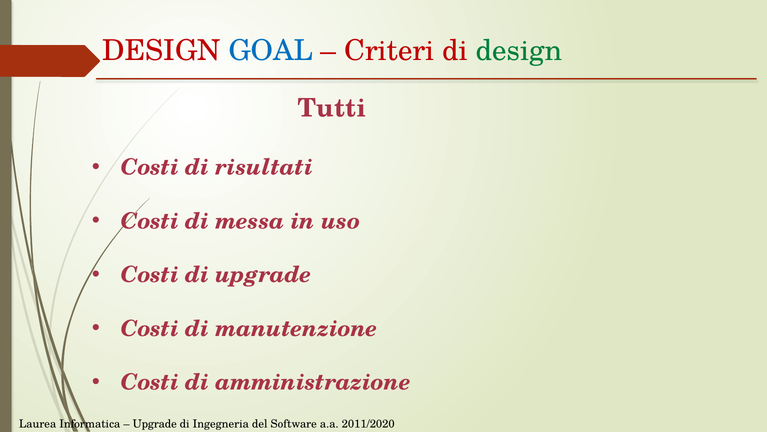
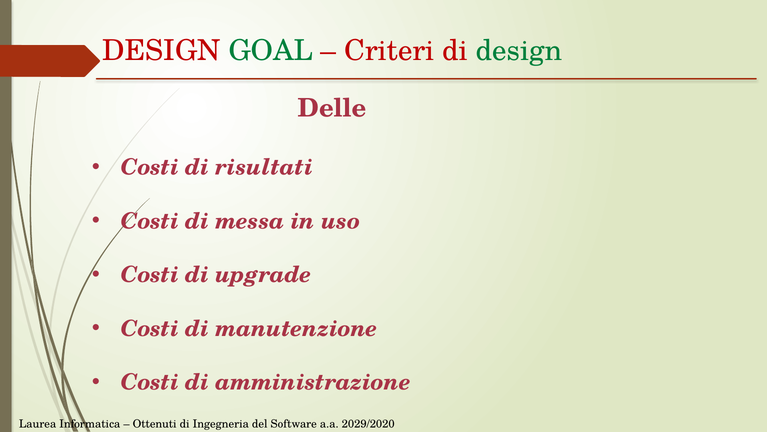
GOAL colour: blue -> green (271, 51)
Tutti: Tutti -> Delle (332, 108)
Upgrade: Upgrade -> Ottenuti (155, 424)
2011/2020: 2011/2020 -> 2029/2020 (368, 424)
